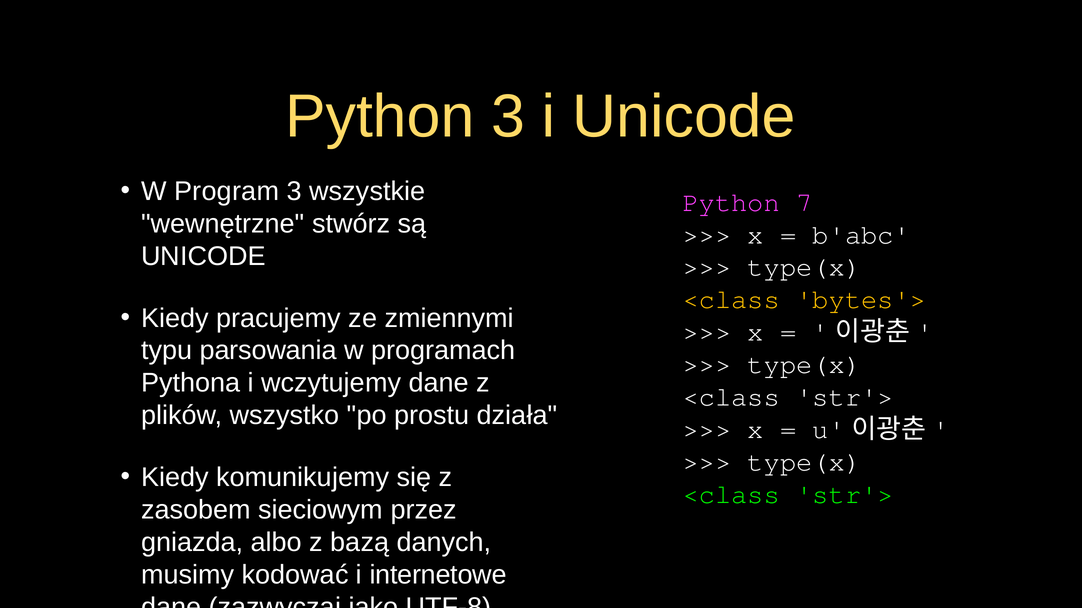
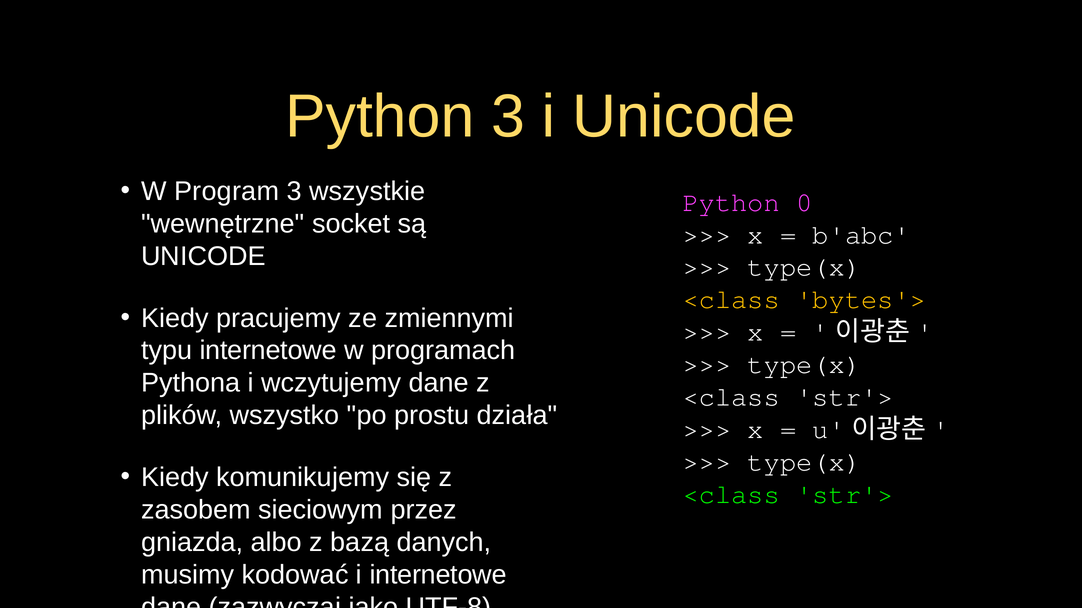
7: 7 -> 0 (804, 202)
stwórz: stwórz -> socket (351, 224)
typu parsowania: parsowania -> internetowe (268, 351)
